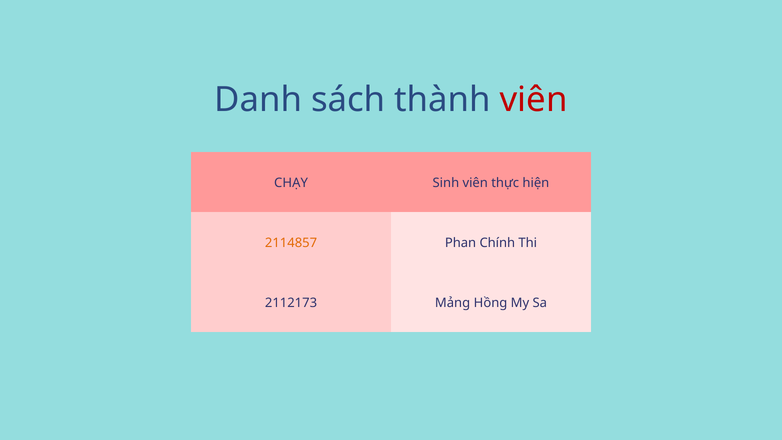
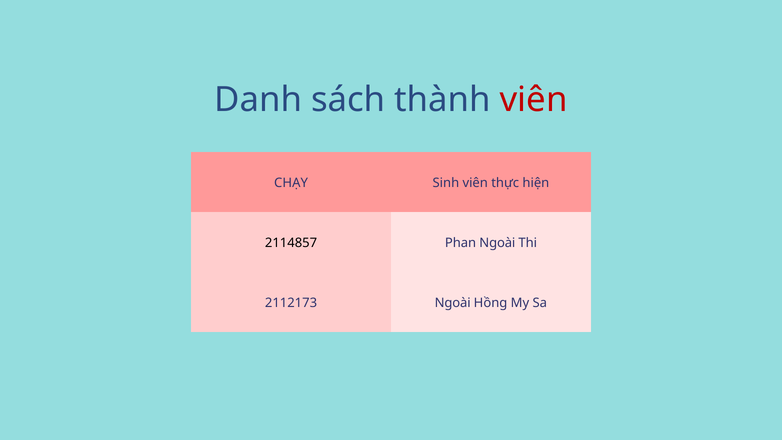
2114857 colour: orange -> black (291, 243)
Phan Chính: Chính -> Ngoài (497, 243)
2112173 Mảng: Mảng -> Ngoài (453, 303)
